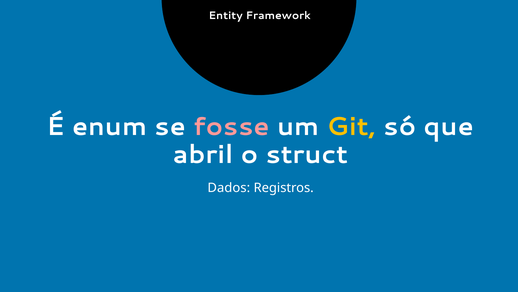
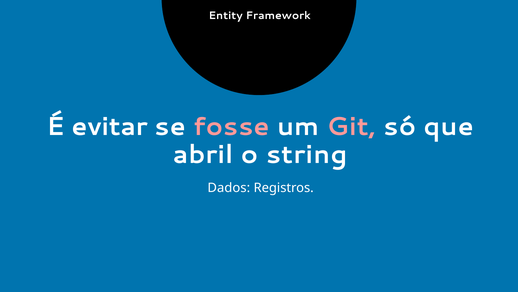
enum: enum -> evitar (110, 126)
Git colour: yellow -> pink (351, 126)
struct: struct -> string (307, 154)
